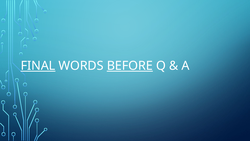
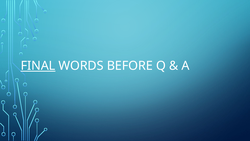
BEFORE underline: present -> none (130, 66)
